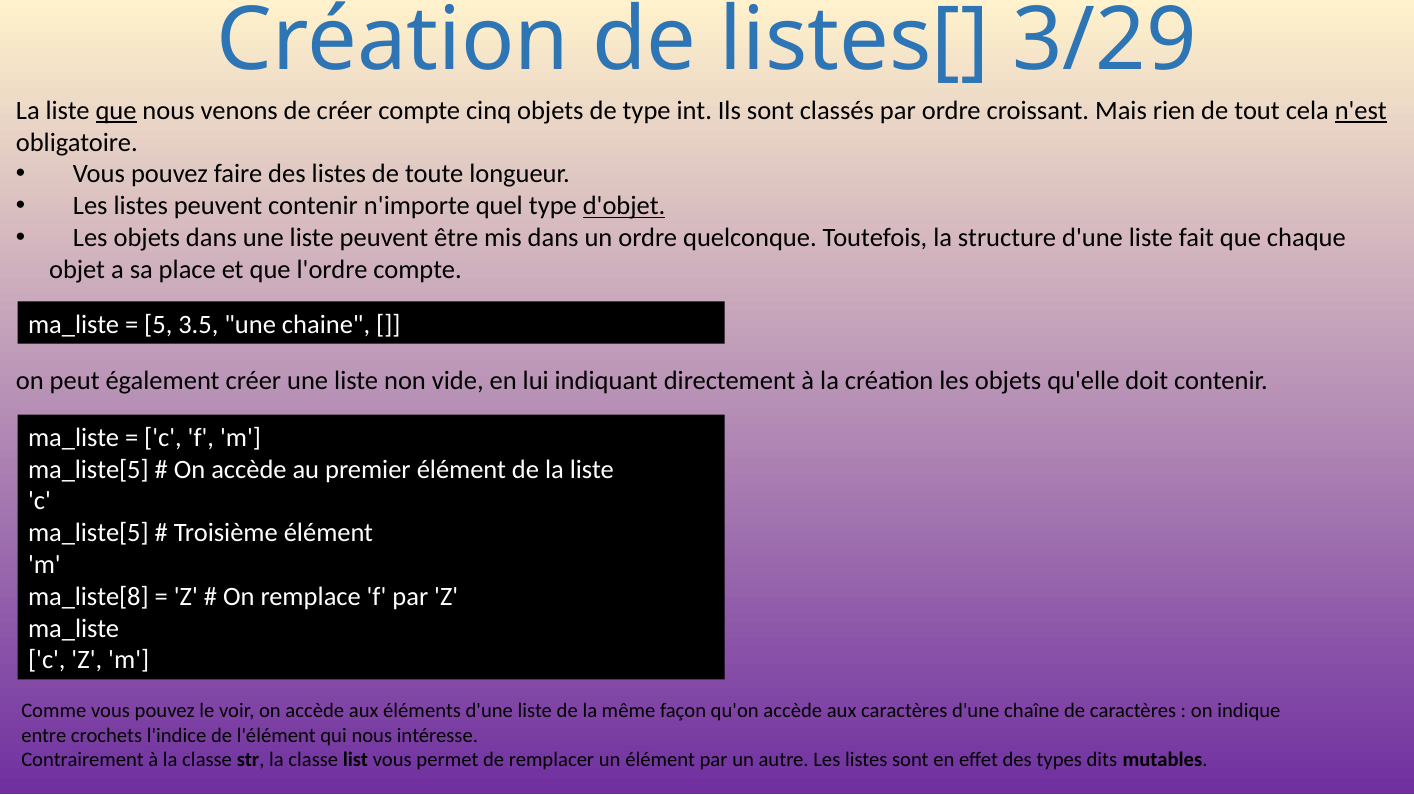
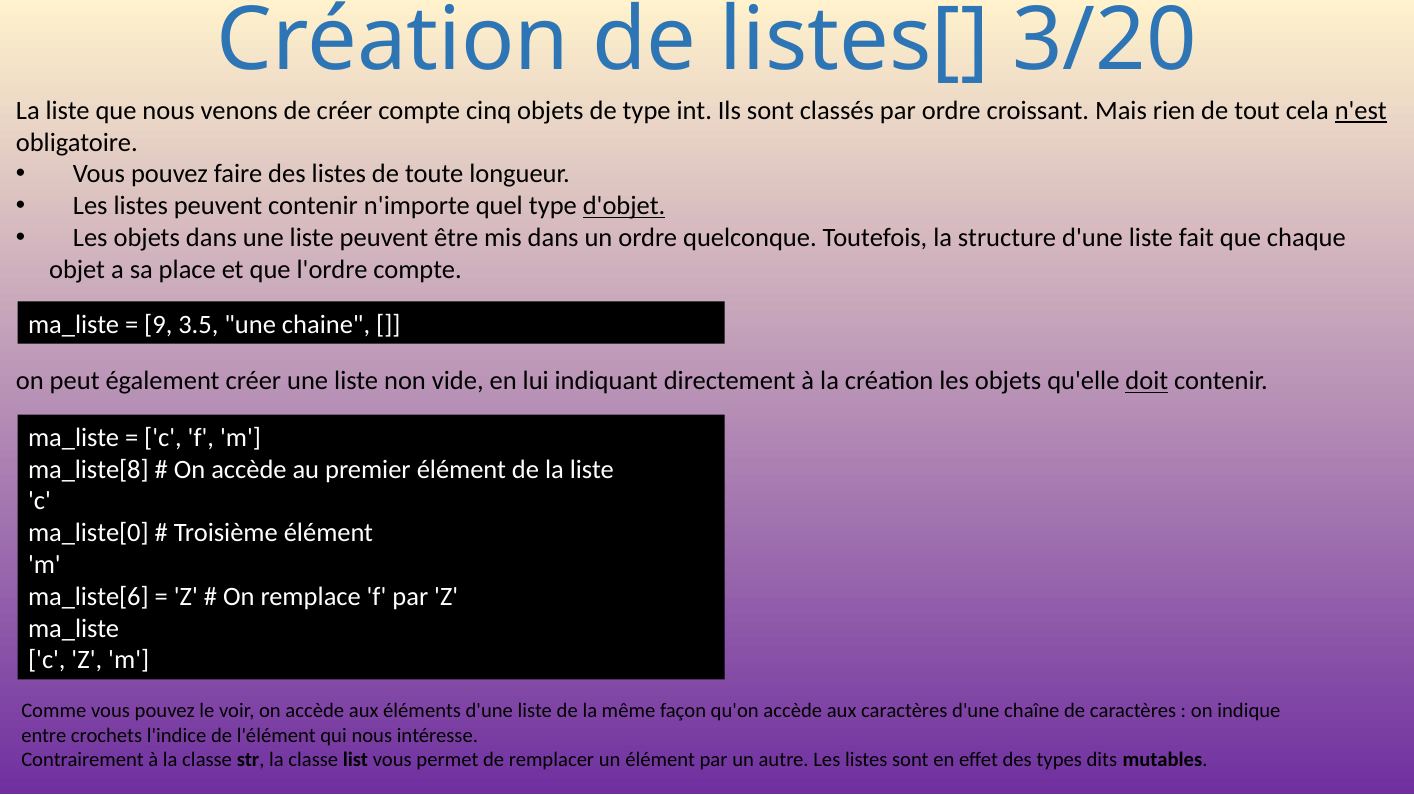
3/29: 3/29 -> 3/20 (1105, 41)
que underline: present -> none (116, 111)
5: 5 -> 9 (158, 325)
doit underline: none -> present (1147, 381)
ma_liste[5: ma_liste[5 -> ma_liste[8 (88, 470)
ma_liste[5: ma_liste[5 -> ma_liste[0 (88, 533)
ma_liste[8: ma_liste[8 -> ma_liste[6 (88, 597)
